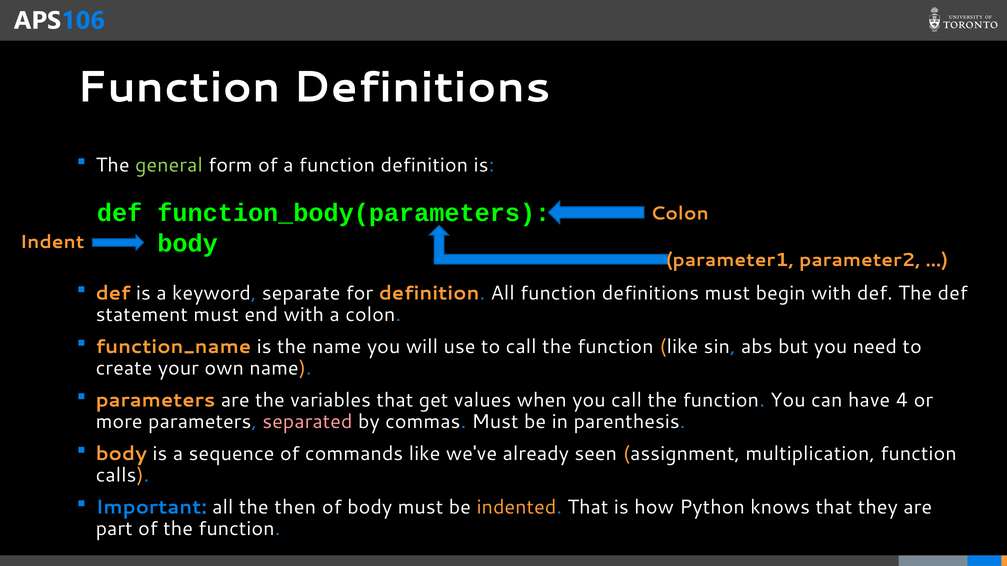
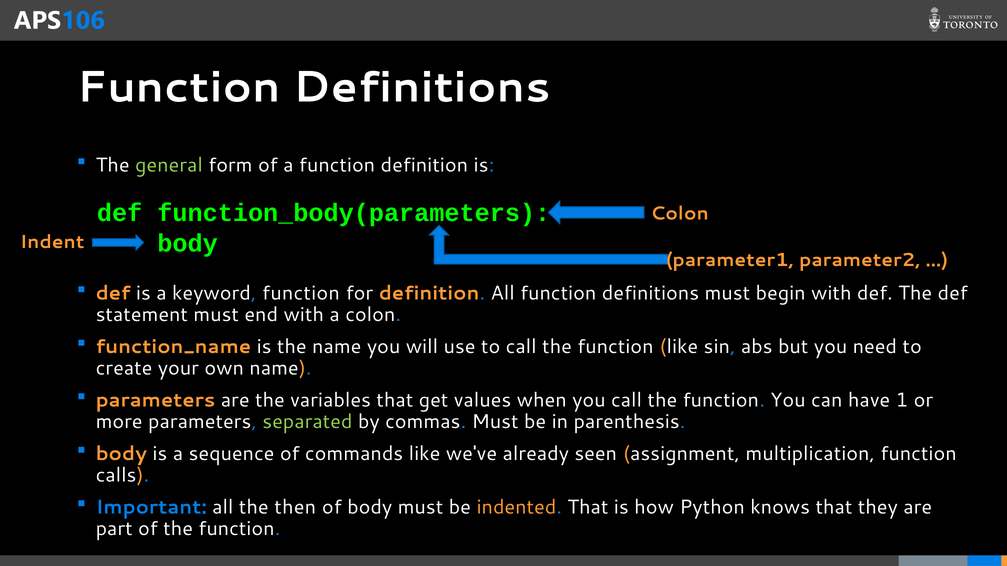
keyword separate: separate -> function (301, 293)
4: 4 -> 1 (902, 400)
separated colour: pink -> light green (307, 422)
